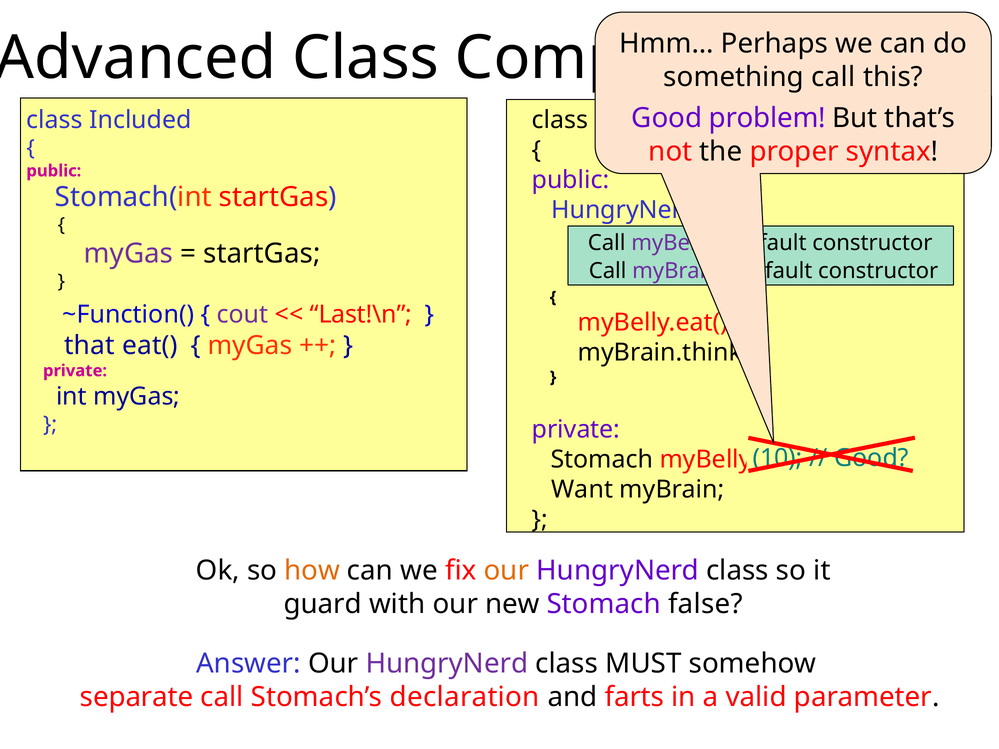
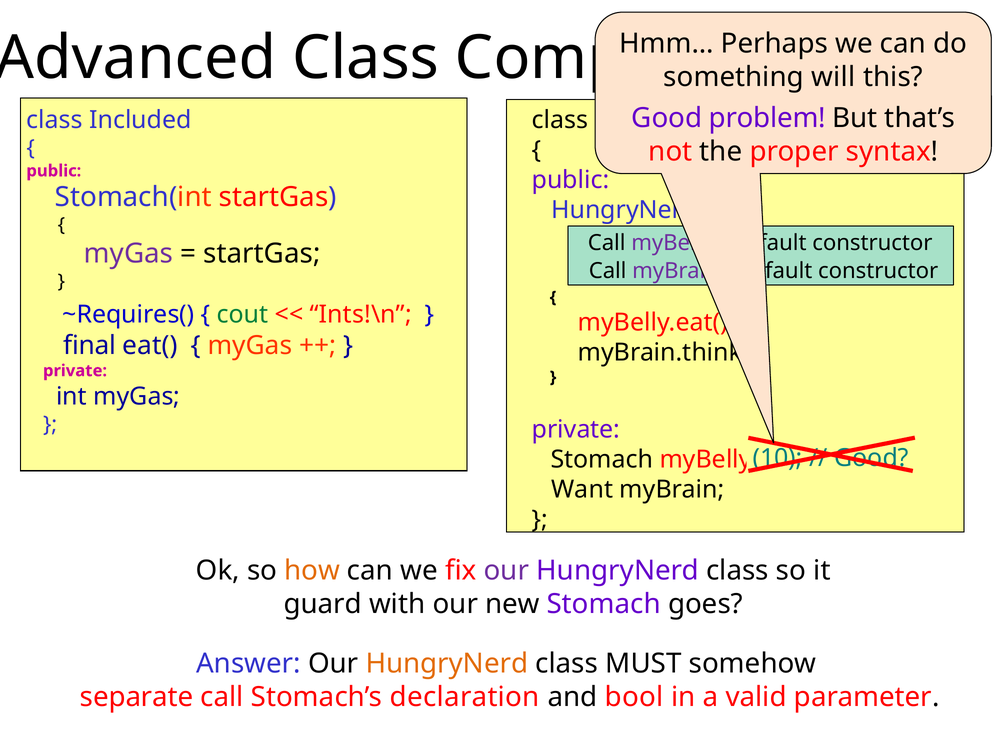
call: call -> will (833, 77)
~Function(: ~Function( -> ~Requires( (128, 315)
cout colour: purple -> green (243, 315)
Last!\n: Last!\n -> Ints!\n (361, 315)
that: that -> final (90, 346)
our colour: orange -> purple (506, 571)
false: false -> goes (705, 604)
HungryNerd colour: purple -> orange (447, 664)
farts: farts -> bool (634, 697)
